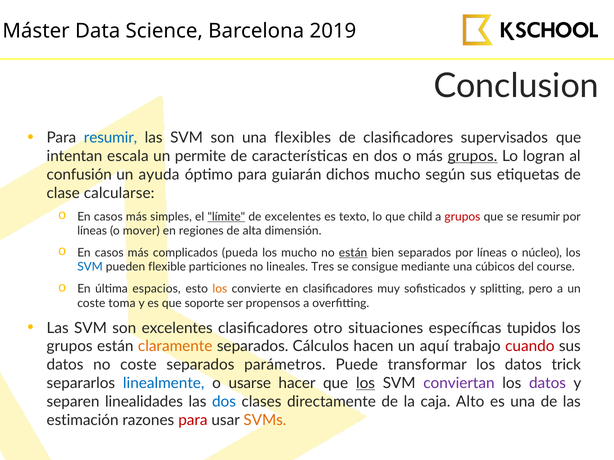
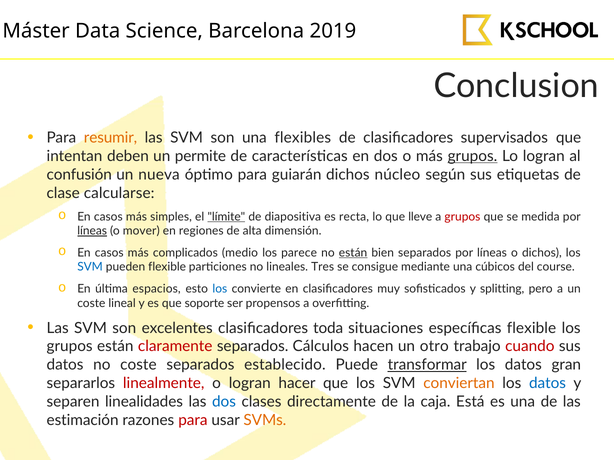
resumir colour: blue -> orange (111, 138)
escala: escala -> deben (128, 156)
ayuda: ayuda -> nueva (159, 175)
dichos mucho: mucho -> núcleo (397, 175)
de excelentes: excelentes -> diapositiva (293, 217)
texto: texto -> recta (354, 217)
child: child -> lleve (420, 217)
se resumir: resumir -> medida (540, 217)
líneas underline: none -> present (92, 231)
pueda: pueda -> medio (240, 253)
los mucho: mucho -> parece (299, 253)
o núcleo: núcleo -> dichos (542, 253)
los colour: orange -> blue (220, 289)
toma: toma -> lineal (122, 304)
otro: otro -> toda (328, 328)
específicas tupidos: tupidos -> flexible (531, 328)
claramente colour: orange -> red (175, 347)
aquí: aquí -> otro (434, 347)
parámetros: parámetros -> establecido (285, 365)
transformar underline: none -> present (427, 365)
trick: trick -> gran (566, 365)
linealmente colour: blue -> red (164, 384)
o usarse: usarse -> logran (250, 384)
los underline: present -> none (366, 384)
conviertan colour: purple -> orange (459, 384)
datos colour: purple -> blue (548, 384)
Alto: Alto -> Está (470, 402)
